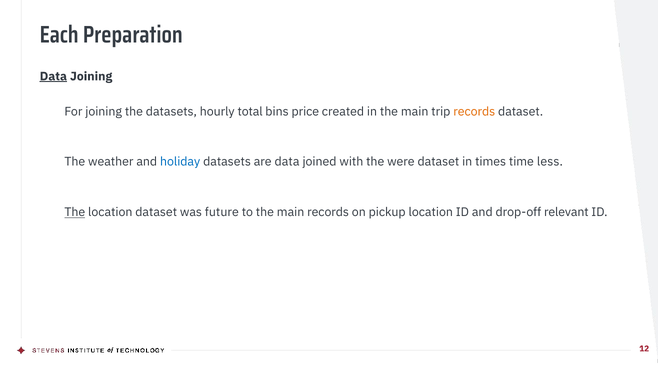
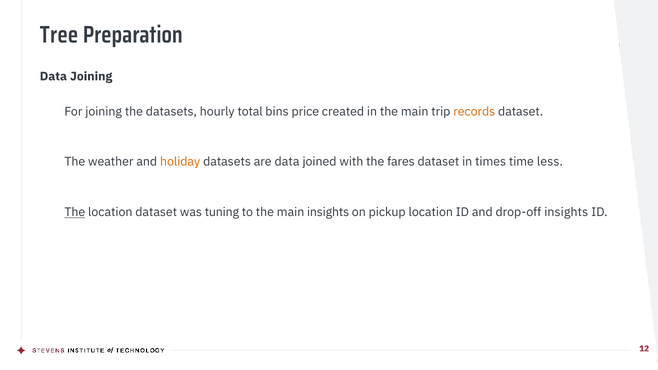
Each: Each -> Tree (59, 35)
Data underline: present -> none (53, 76)
holiday colour: blue -> orange (180, 162)
were: were -> fares (401, 162)
future: future -> tuning (222, 212)
main records: records -> insights (328, 212)
drop-off relevant: relevant -> insights (566, 212)
